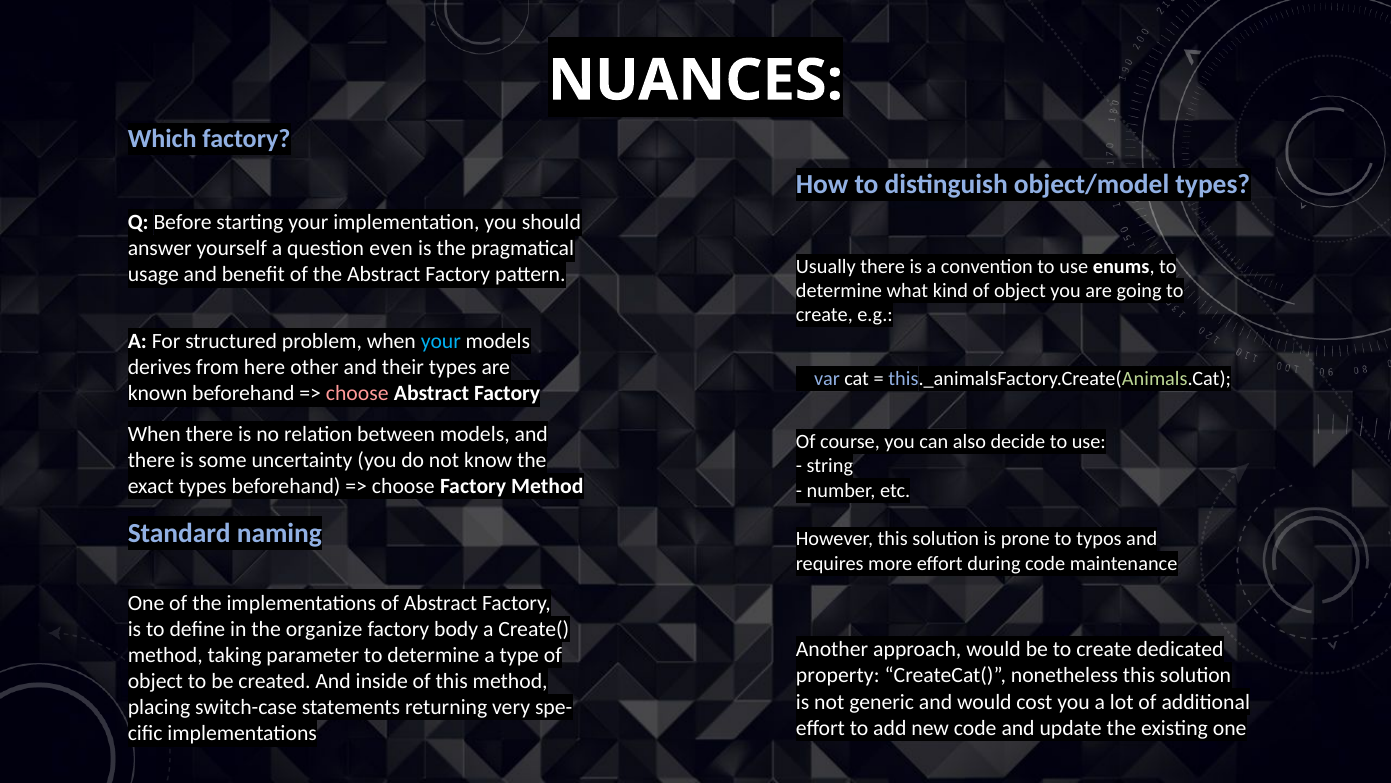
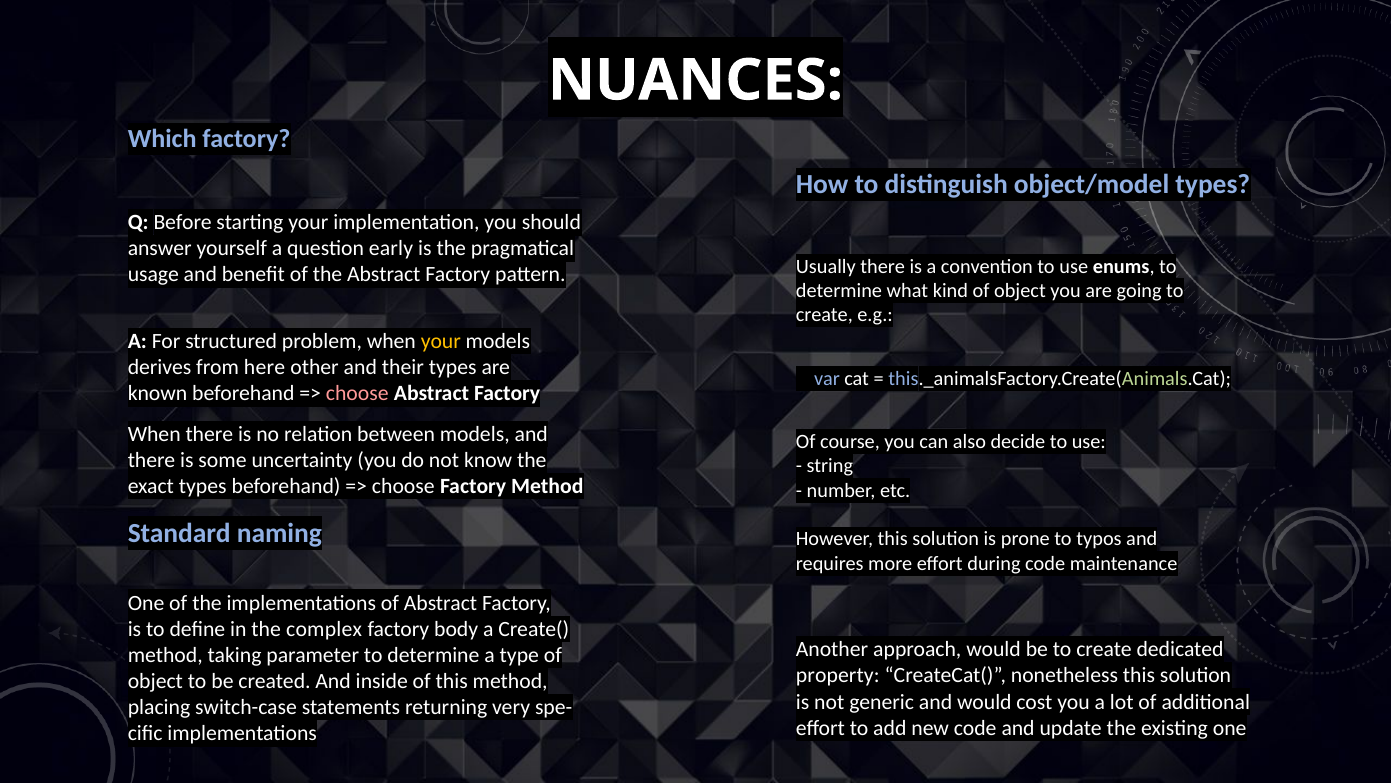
even: even -> early (391, 248)
your colour: light blue -> yellow (441, 341)
organize: organize -> complex (324, 629)
